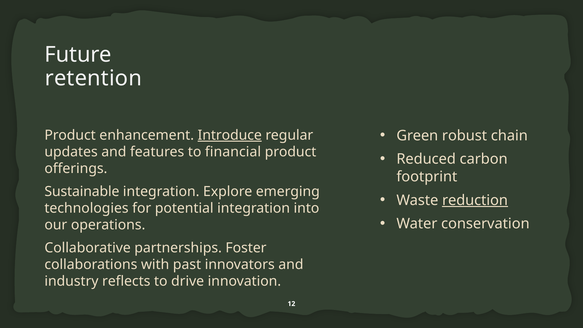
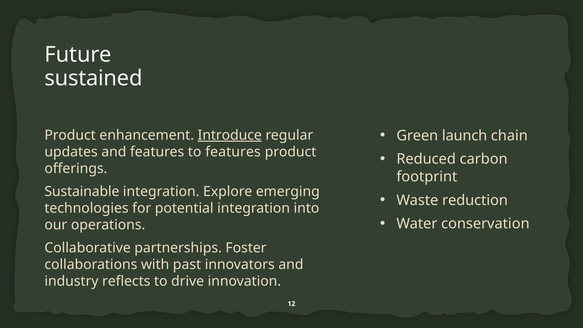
retention: retention -> sustained (94, 78)
robust: robust -> launch (465, 136)
to financial: financial -> features (233, 152)
reduction underline: present -> none (475, 200)
